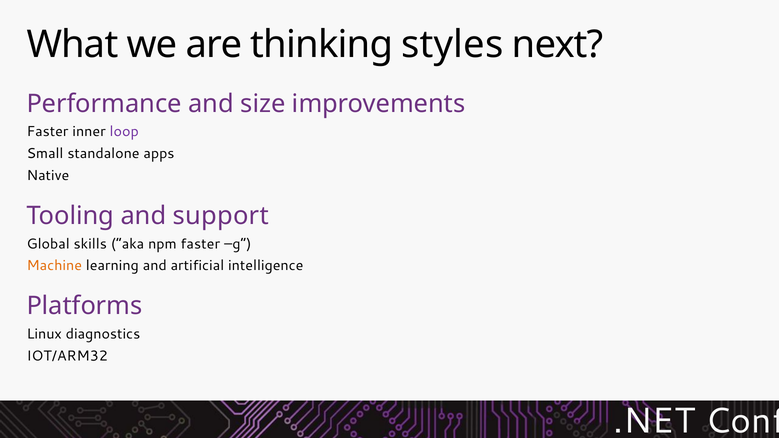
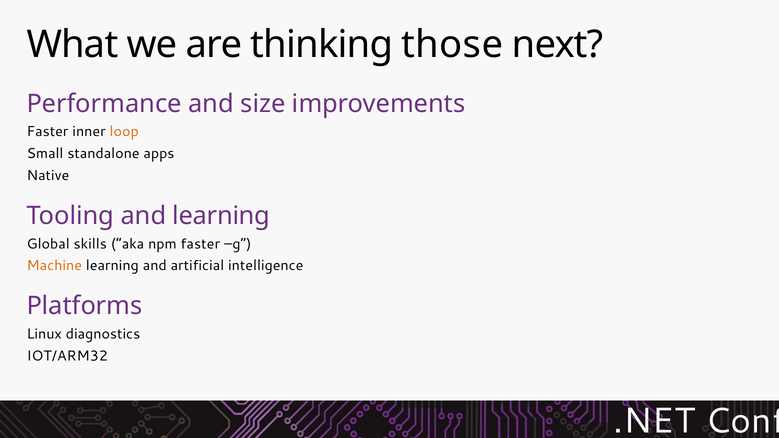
styles: styles -> those (452, 45)
loop colour: purple -> orange (124, 132)
and support: support -> learning (221, 216)
